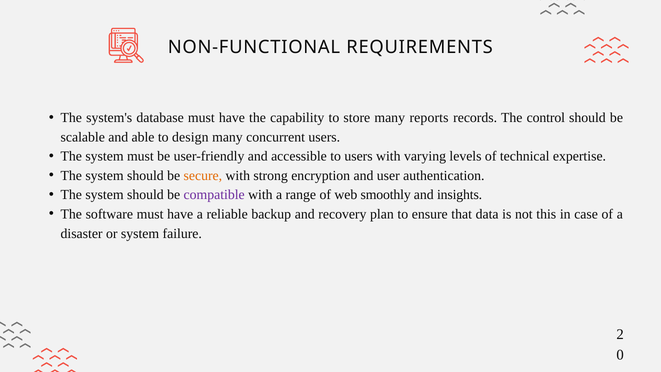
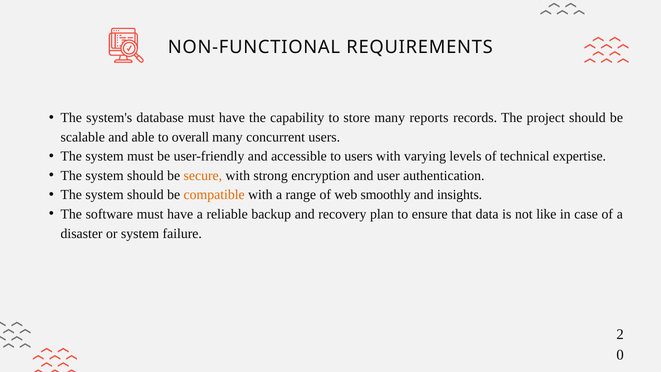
control: control -> project (546, 118)
design: design -> overall (190, 137)
compatible colour: purple -> orange (214, 195)
this: this -> like (546, 214)
